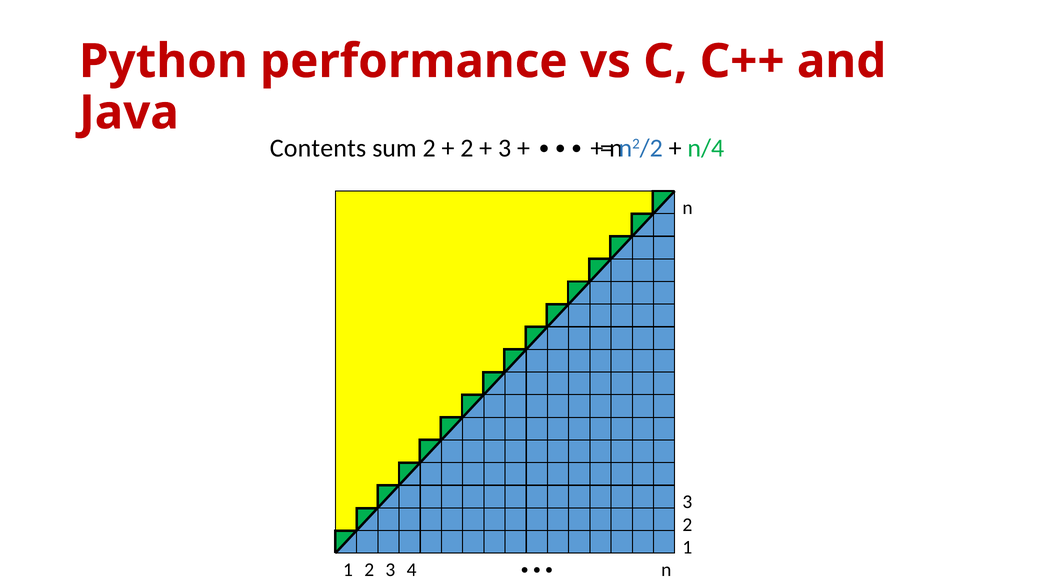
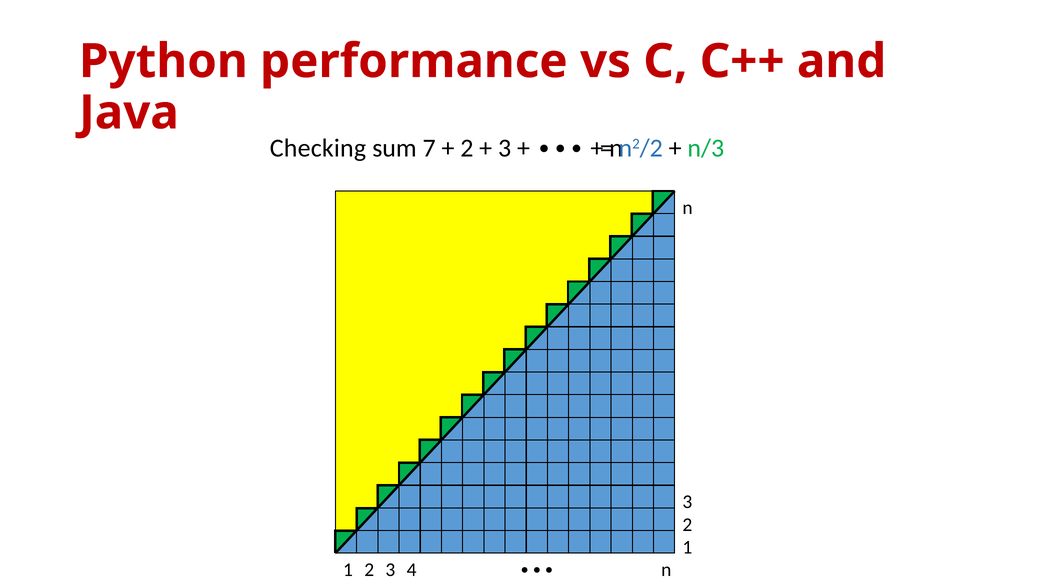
Contents: Contents -> Checking (318, 148)
sum 2: 2 -> 7 (429, 148)
n/4: n/4 -> n/3 (706, 148)
